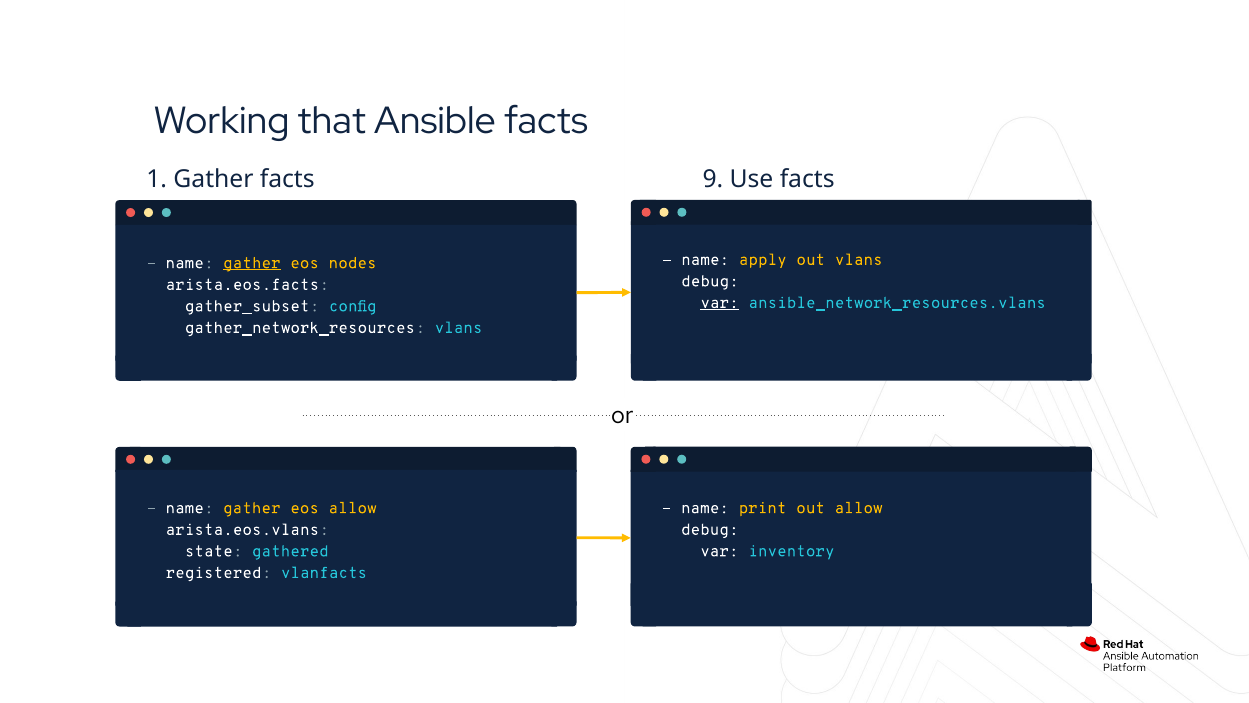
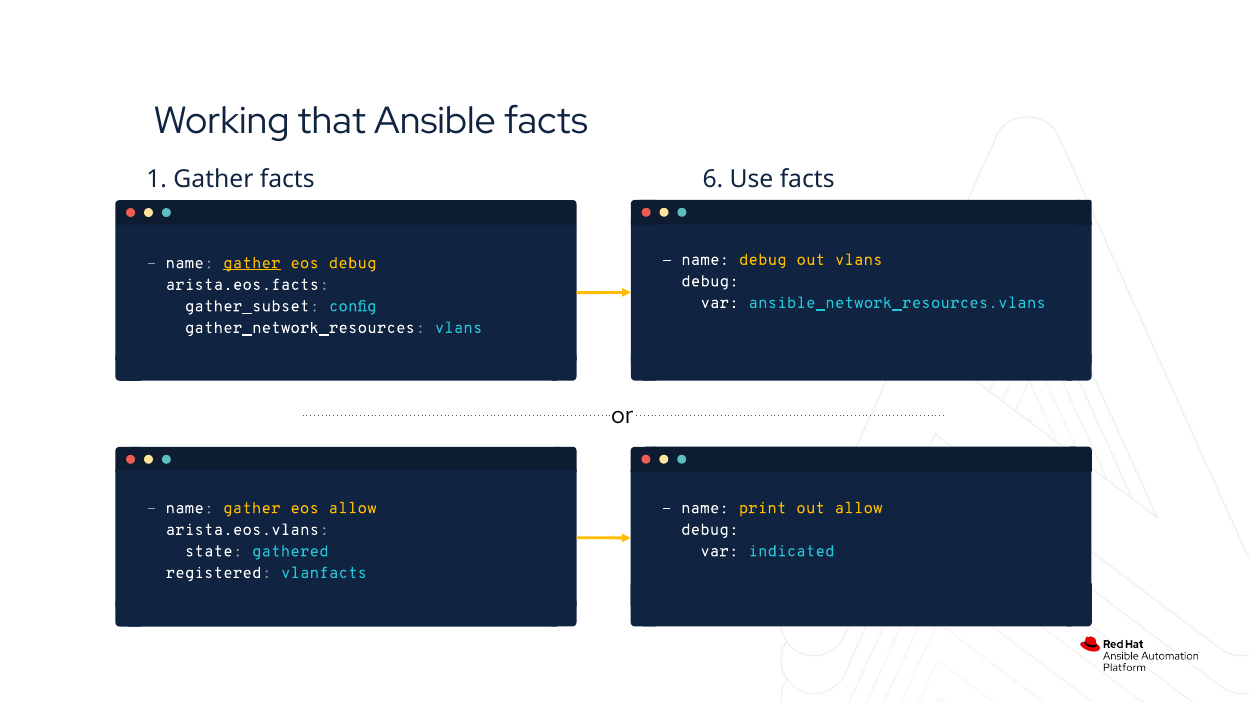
9: 9 -> 6 (713, 179)
name apply: apply -> debug (763, 259)
eos nodes: nodes -> debug (353, 263)
var underline: present -> none (720, 303)
inventory: inventory -> indicated (791, 551)
